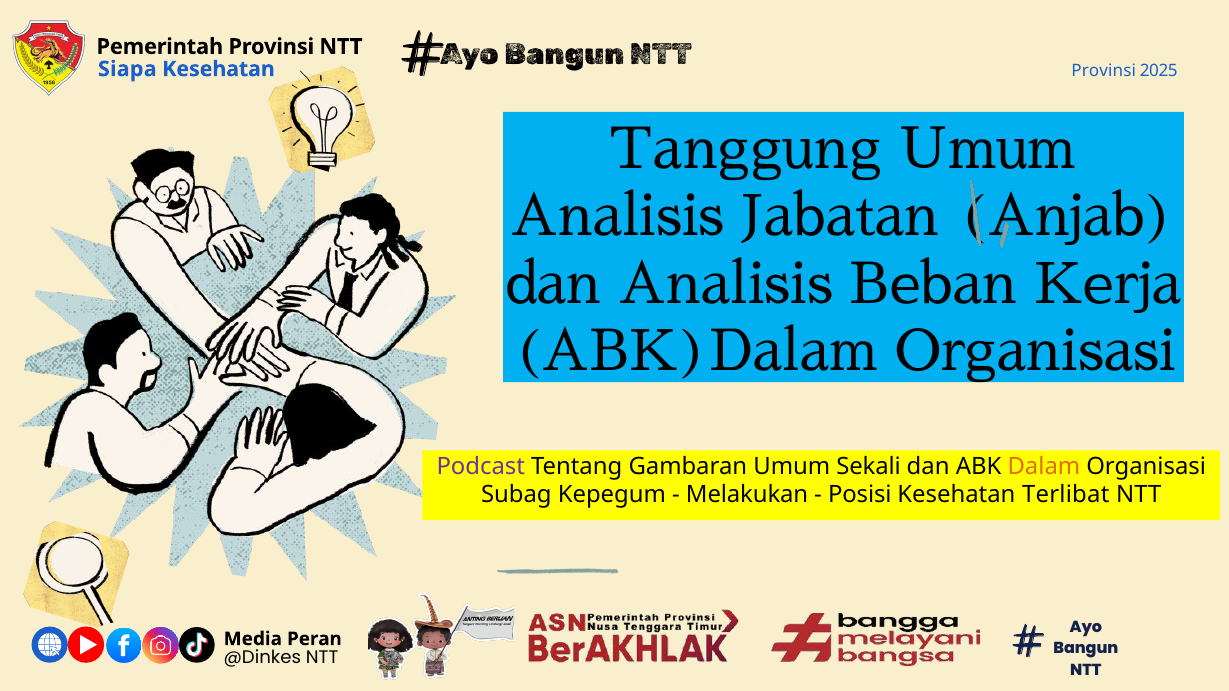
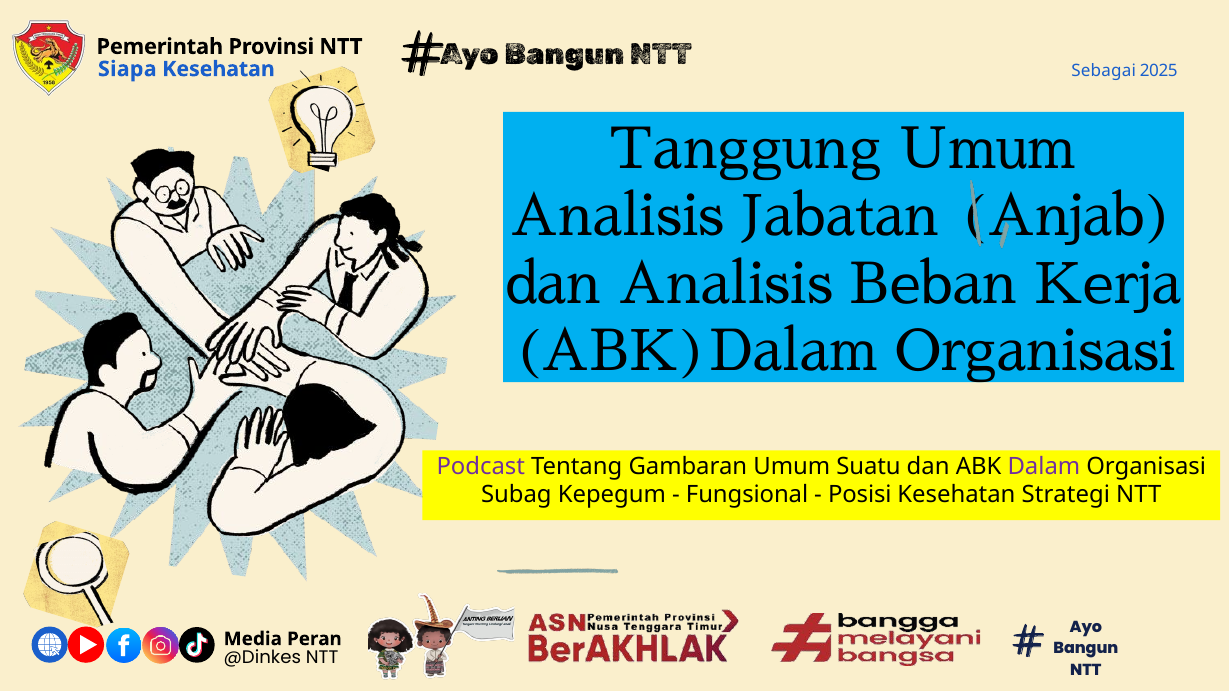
NTT Provinsi: Provinsi -> Sebagai (1104, 71)
Sekali: Sekali -> Suatu (869, 467)
Dalam colour: orange -> purple (1044, 467)
Melakukan: Melakukan -> Fungsional (747, 495)
Terlibat: Terlibat -> Strategi (1066, 495)
